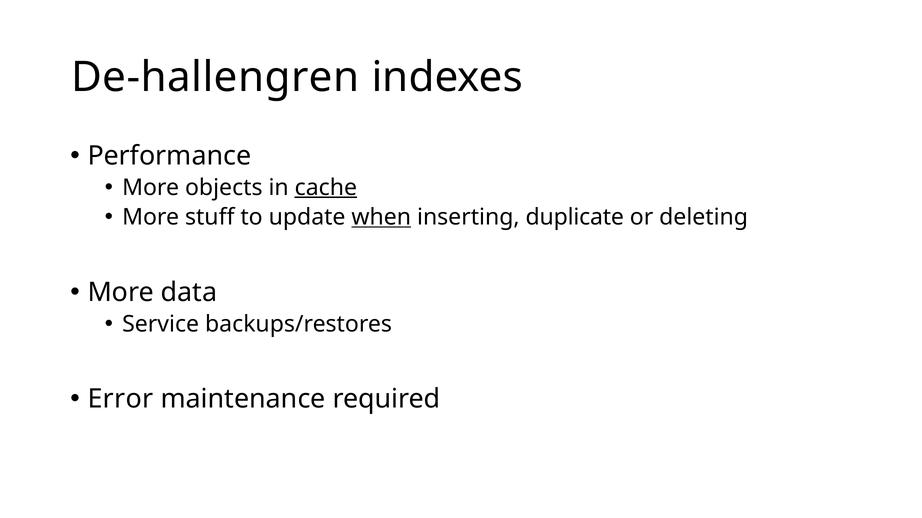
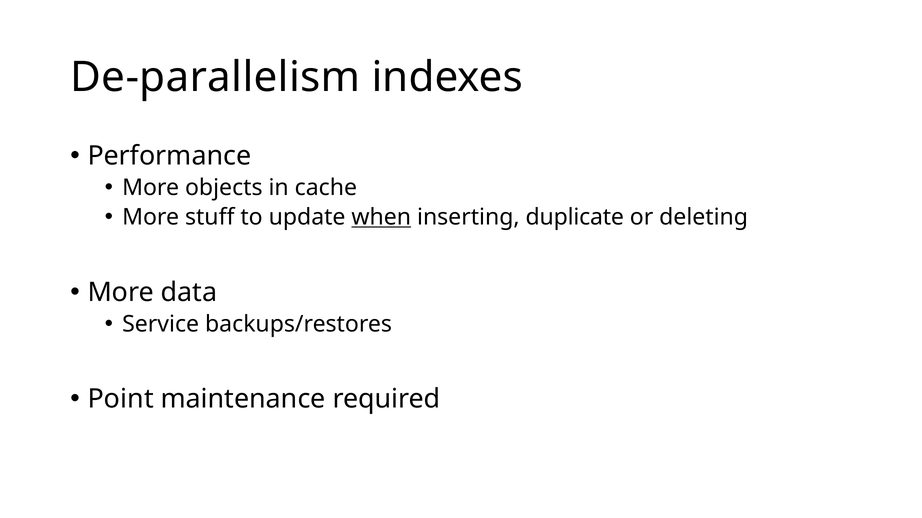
De-hallengren: De-hallengren -> De-parallelism (215, 77)
cache underline: present -> none (326, 188)
Error: Error -> Point (121, 400)
